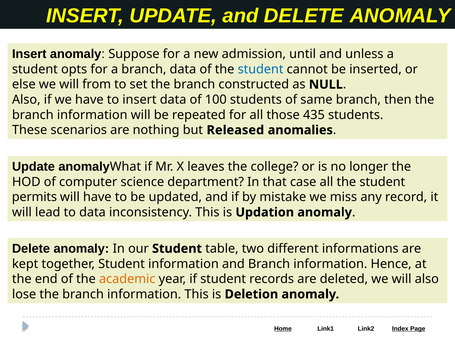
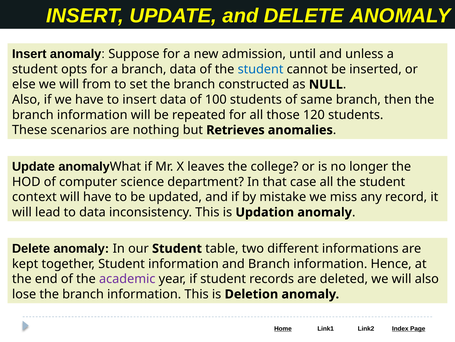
435: 435 -> 120 (314, 115)
Released: Released -> Retrieves (235, 130)
permits: permits -> context (34, 197)
academic colour: orange -> purple (127, 278)
